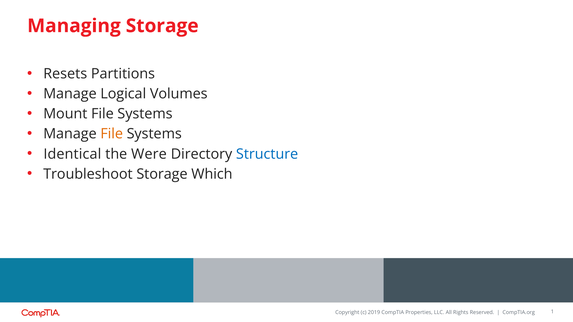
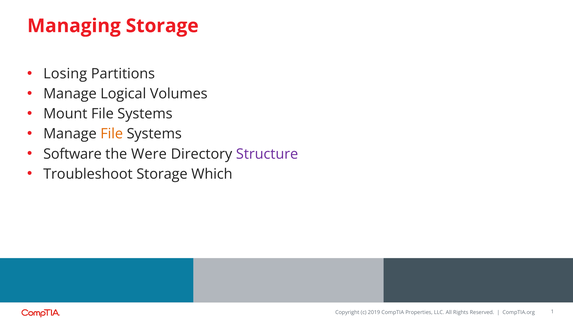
Resets: Resets -> Losing (65, 74)
Identical: Identical -> Software (72, 154)
Structure colour: blue -> purple (267, 154)
